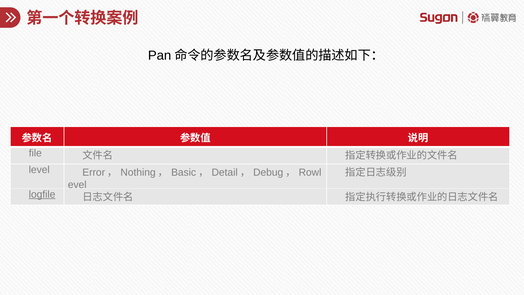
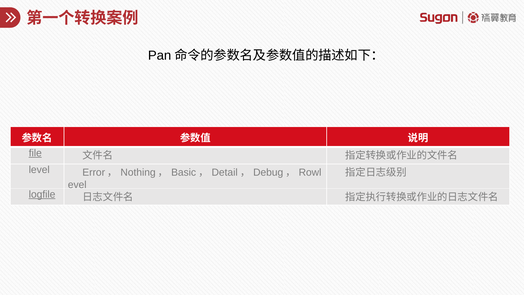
file underline: none -> present (35, 153)
